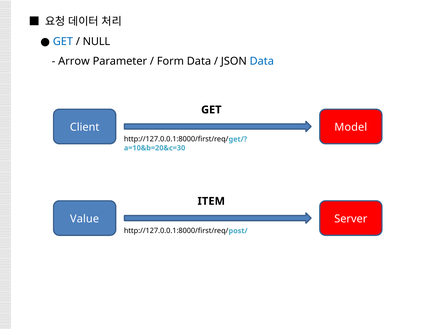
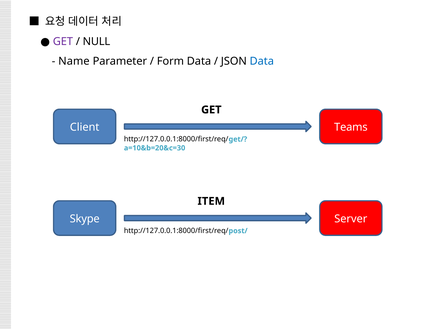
GET colour: blue -> purple (63, 41)
Arrow: Arrow -> Name (74, 61)
Model: Model -> Teams (351, 127)
Value: Value -> Skype (85, 219)
